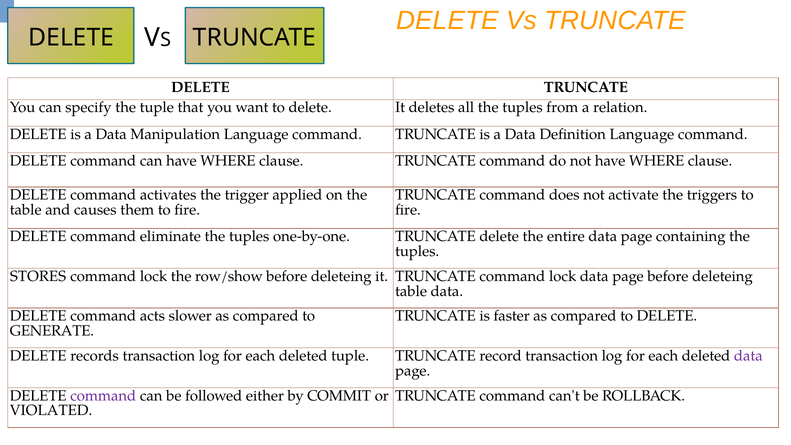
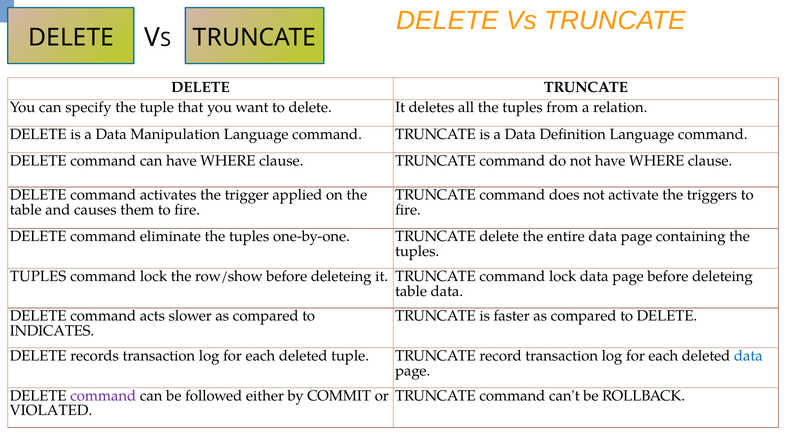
STORES: STORES -> TUPLES (38, 276)
GENERATE: GENERATE -> INDICATES (52, 331)
data colour: purple -> blue (748, 356)
